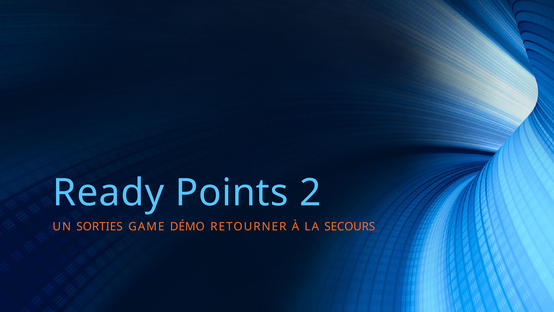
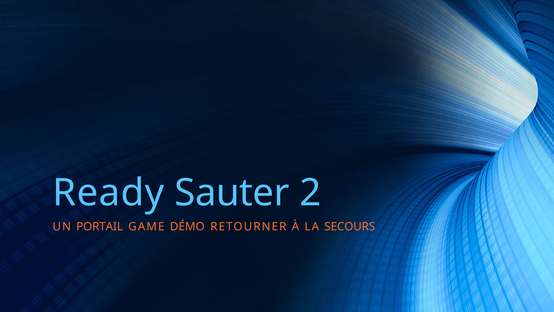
Points: Points -> Sauter (232, 193)
SORTIES: SORTIES -> PORTAIL (100, 226)
